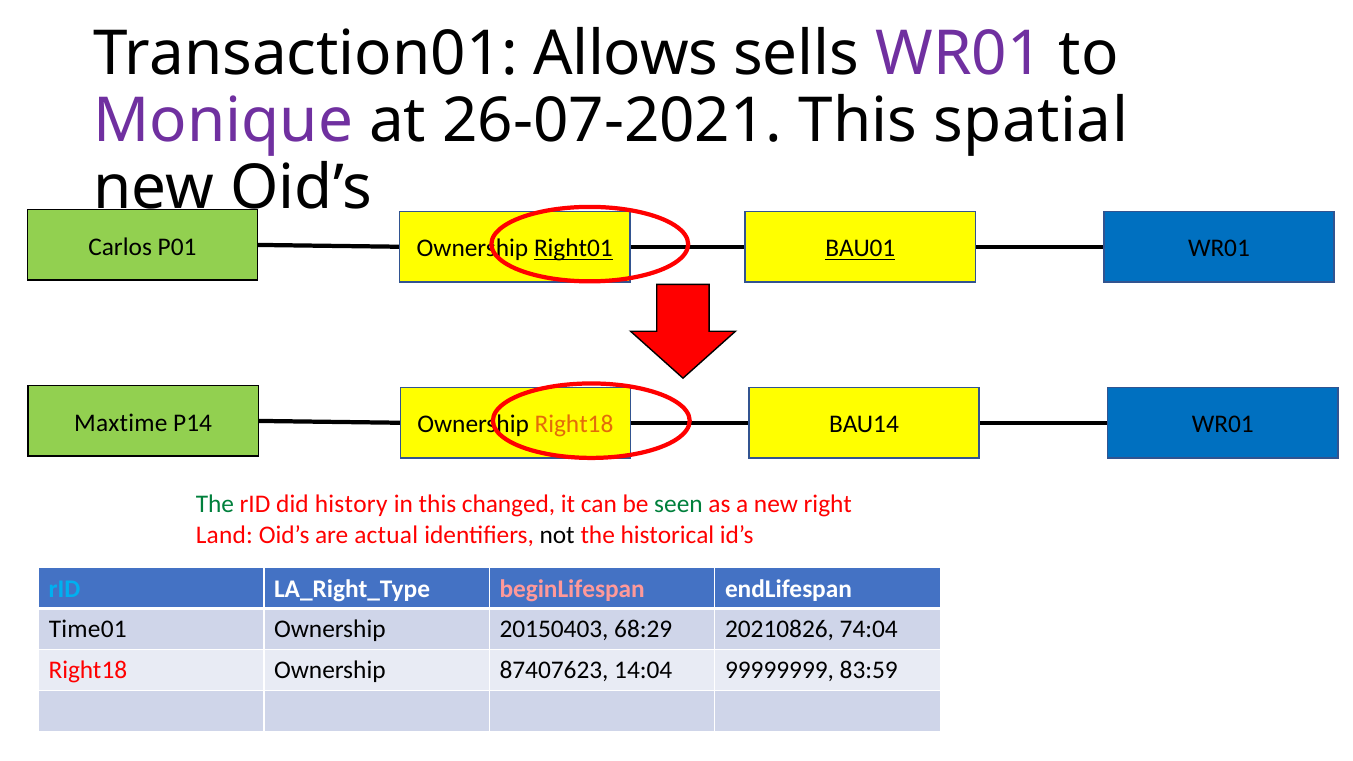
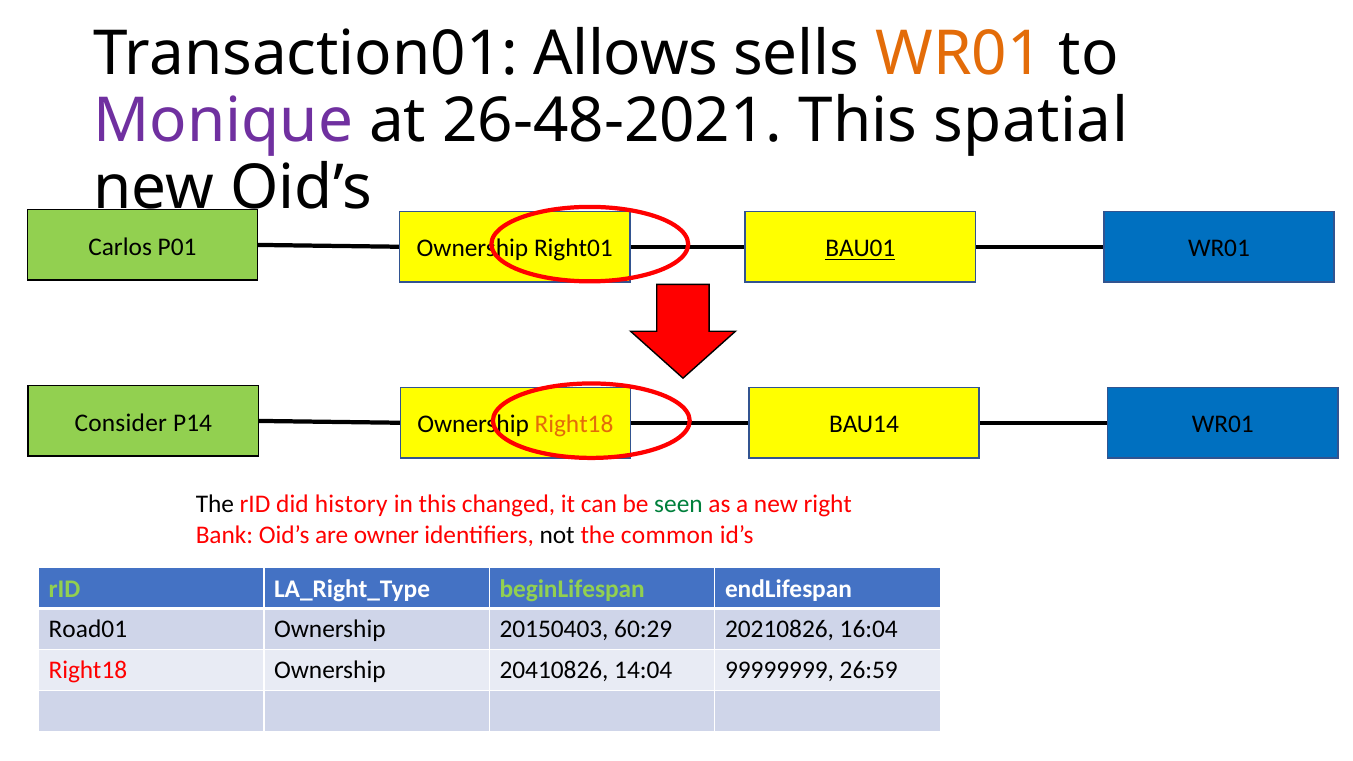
WR01 colour: purple -> orange (959, 54)
26-07-2021: 26-07-2021 -> 26-48-2021 (612, 121)
Right01 underline: present -> none (573, 249)
Maxtime: Maxtime -> Consider (121, 423)
The colour: green -> black (215, 504)
Land: Land -> Bank (224, 535)
actual: actual -> owner (386, 535)
historical: historical -> common (667, 535)
rID colour: light blue -> light green (64, 589)
beginLifespan colour: pink -> light green (572, 589)
Time01: Time01 -> Road01 (88, 629)
68:29: 68:29 -> 60:29 (643, 629)
74:04: 74:04 -> 16:04 (869, 629)
87407623: 87407623 -> 20410826 (554, 670)
83:59: 83:59 -> 26:59 (869, 670)
